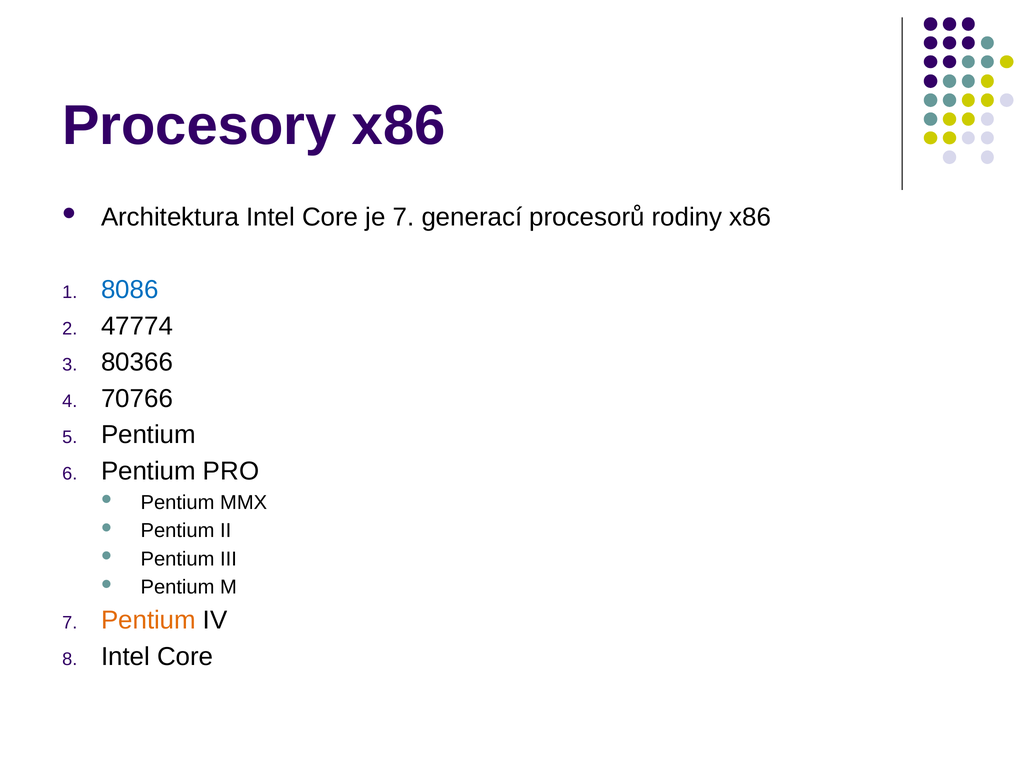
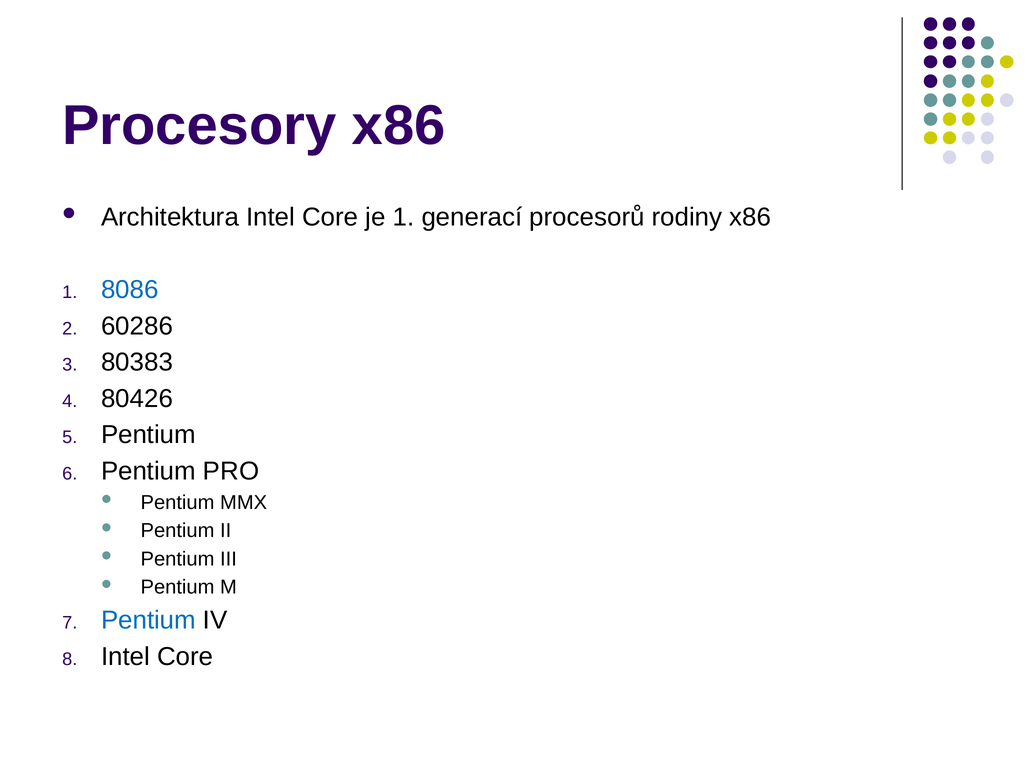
je 7: 7 -> 1 (404, 217)
47774: 47774 -> 60286 (137, 326)
80366: 80366 -> 80383 (137, 362)
70766: 70766 -> 80426 (137, 399)
Pentium colour: orange -> blue (148, 620)
